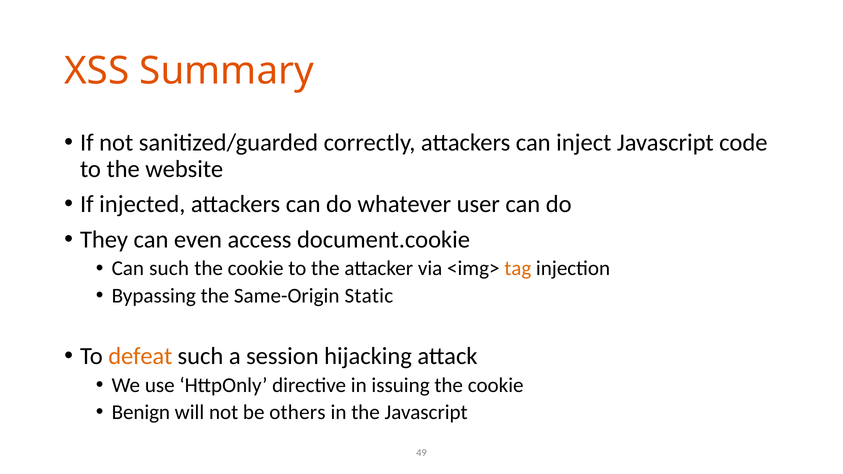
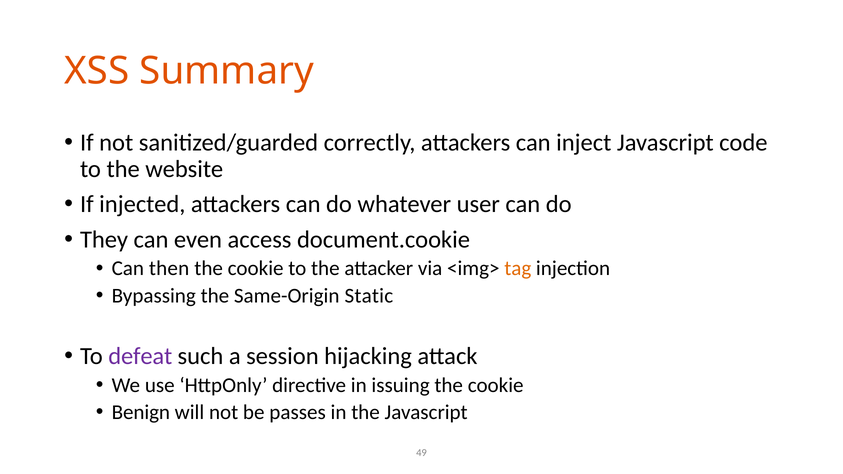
Can such: such -> then (169, 269)
defeat colour: orange -> purple (140, 356)
others: others -> passes (298, 412)
